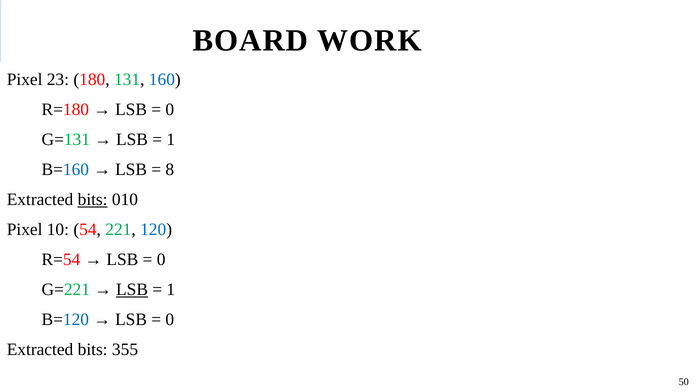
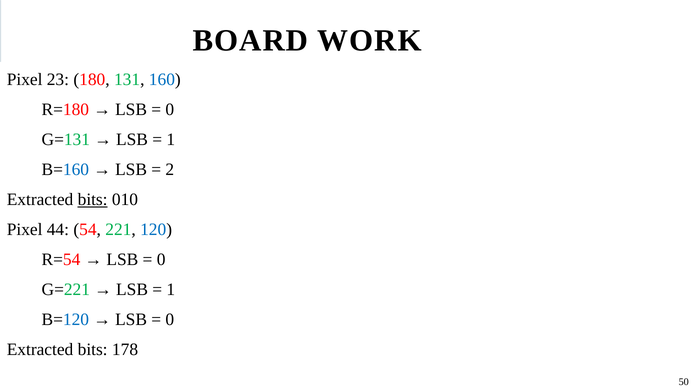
8: 8 -> 2 (170, 170)
10: 10 -> 44 (58, 230)
LSB underline: present -> none (132, 290)
355: 355 -> 178 (125, 350)
